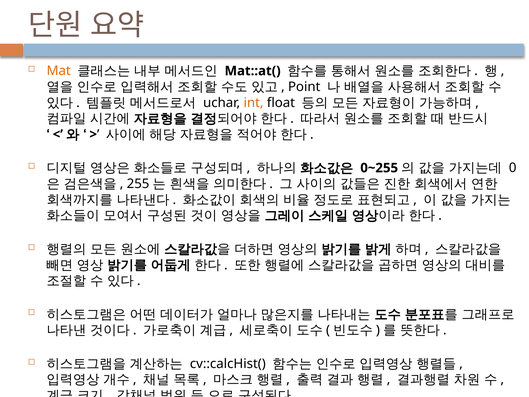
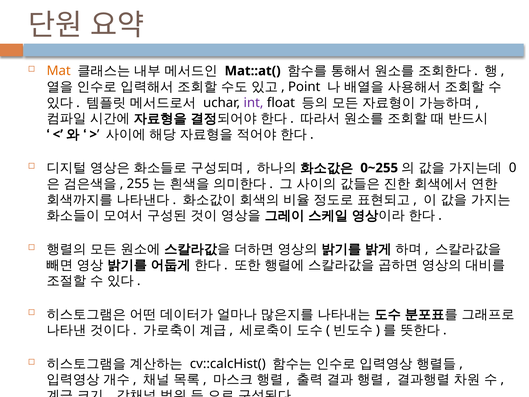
int colour: orange -> purple (253, 103)
